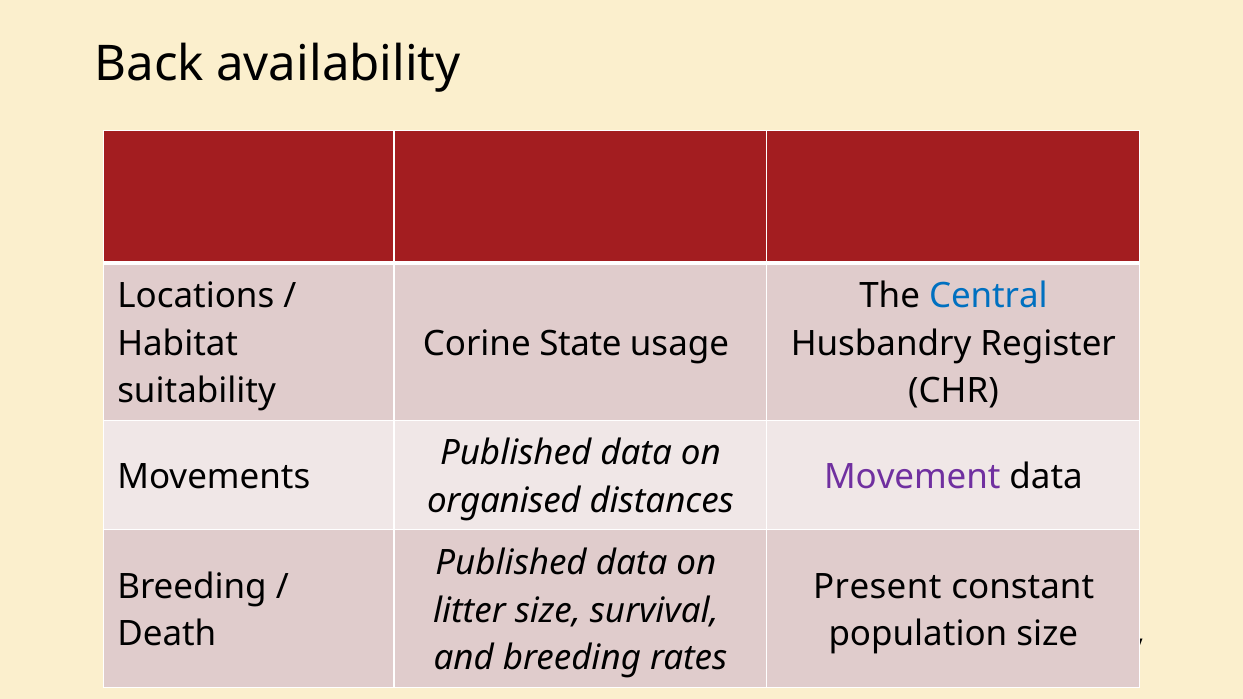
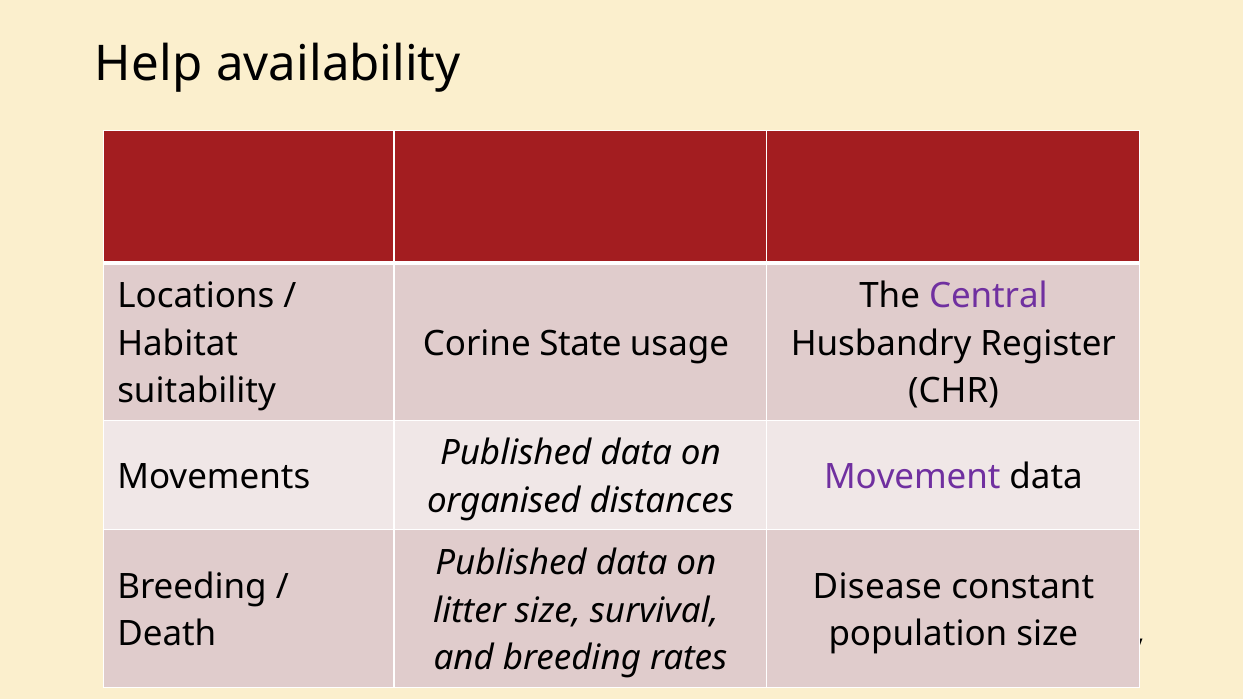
Back: Back -> Help (149, 64)
Central colour: blue -> purple (988, 296)
Present: Present -> Disease (877, 587)
